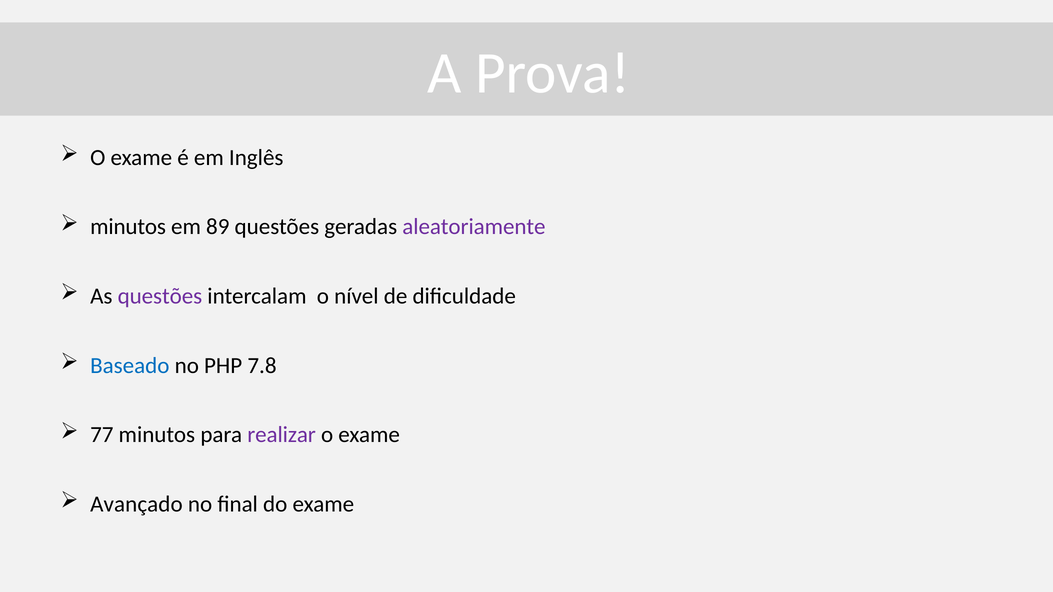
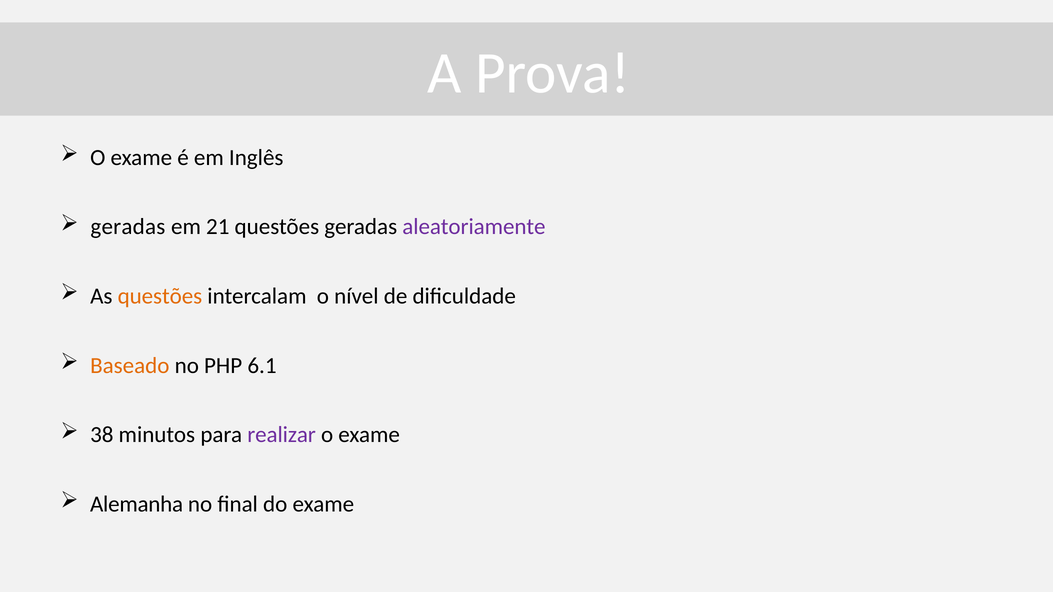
minutos: minutos -> geradas (128, 227)
89: 89 -> 21 (218, 227)
questões colour: purple -> orange (160, 296)
Baseado colour: blue -> orange (130, 366)
7.8: 7.8 -> 6.1 (262, 366)
77: 77 -> 38 (102, 435)
Avançado: Avançado -> Alemanha (137, 504)
